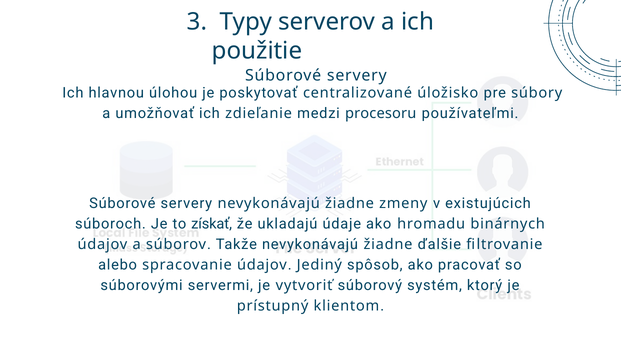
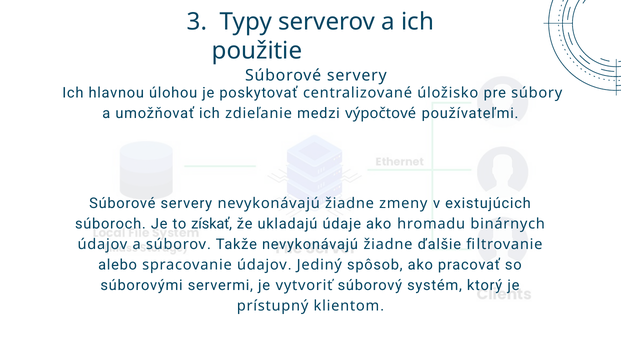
procesoru: procesoru -> výpočtové (381, 114)
